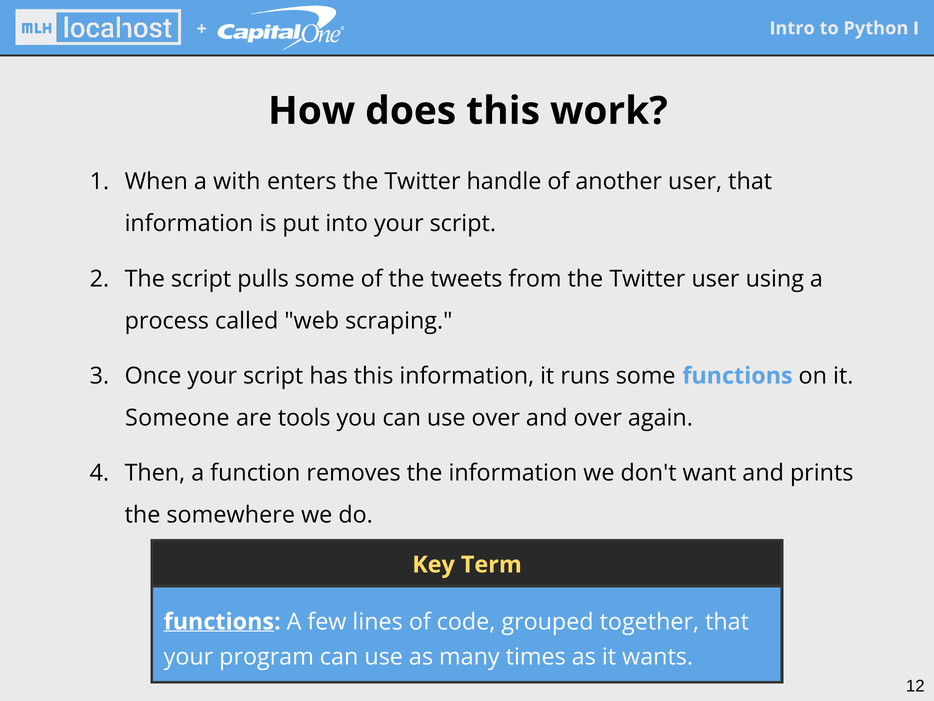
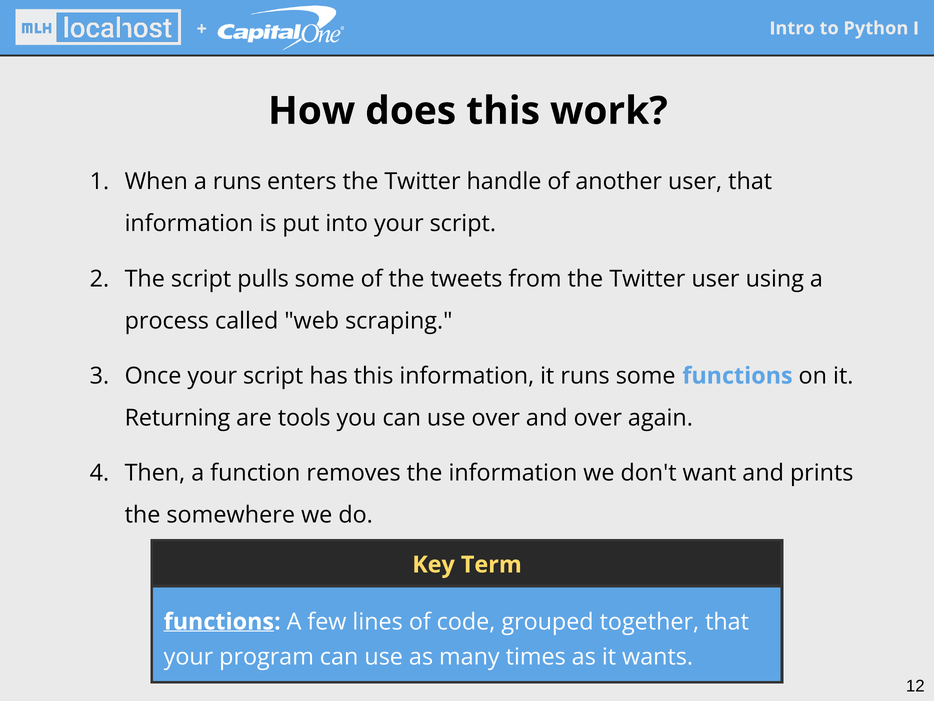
a with: with -> runs (237, 182)
Someone: Someone -> Returning (177, 418)
